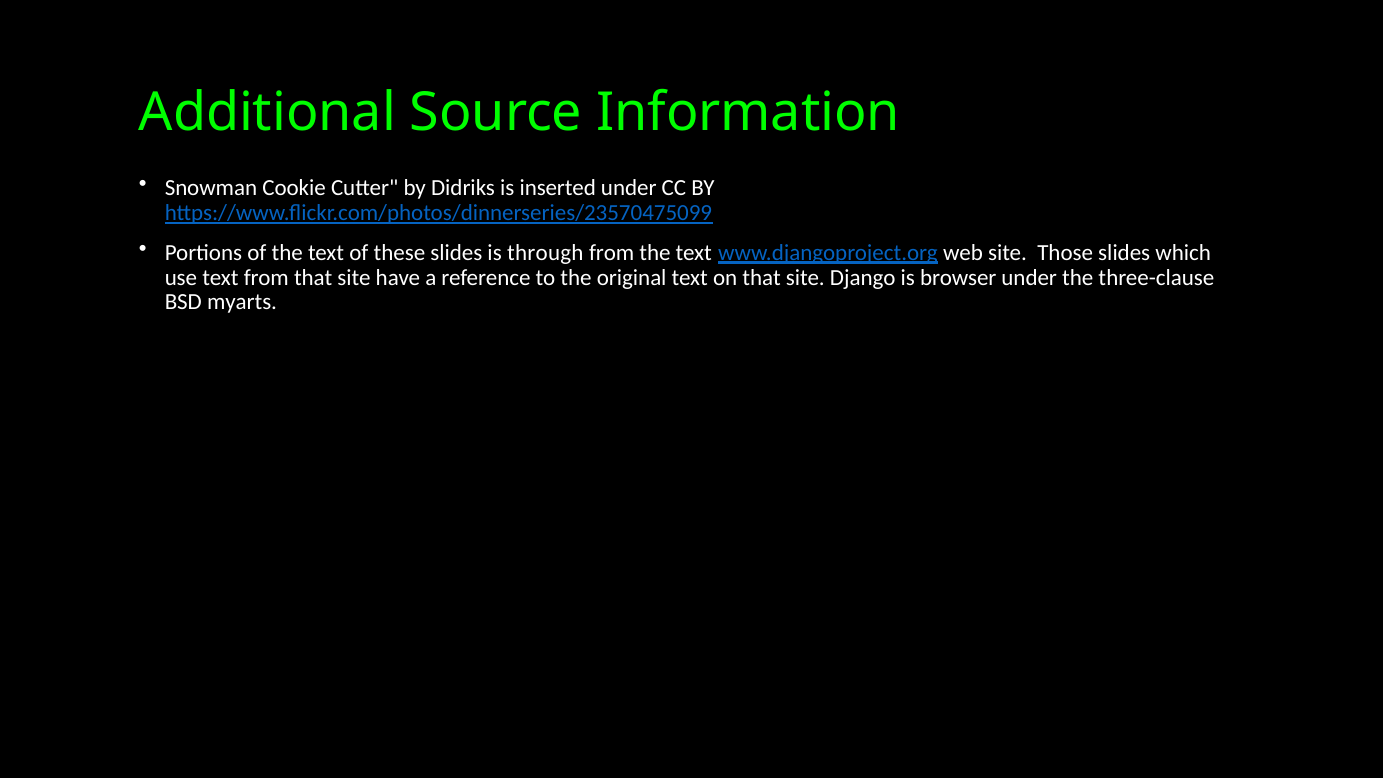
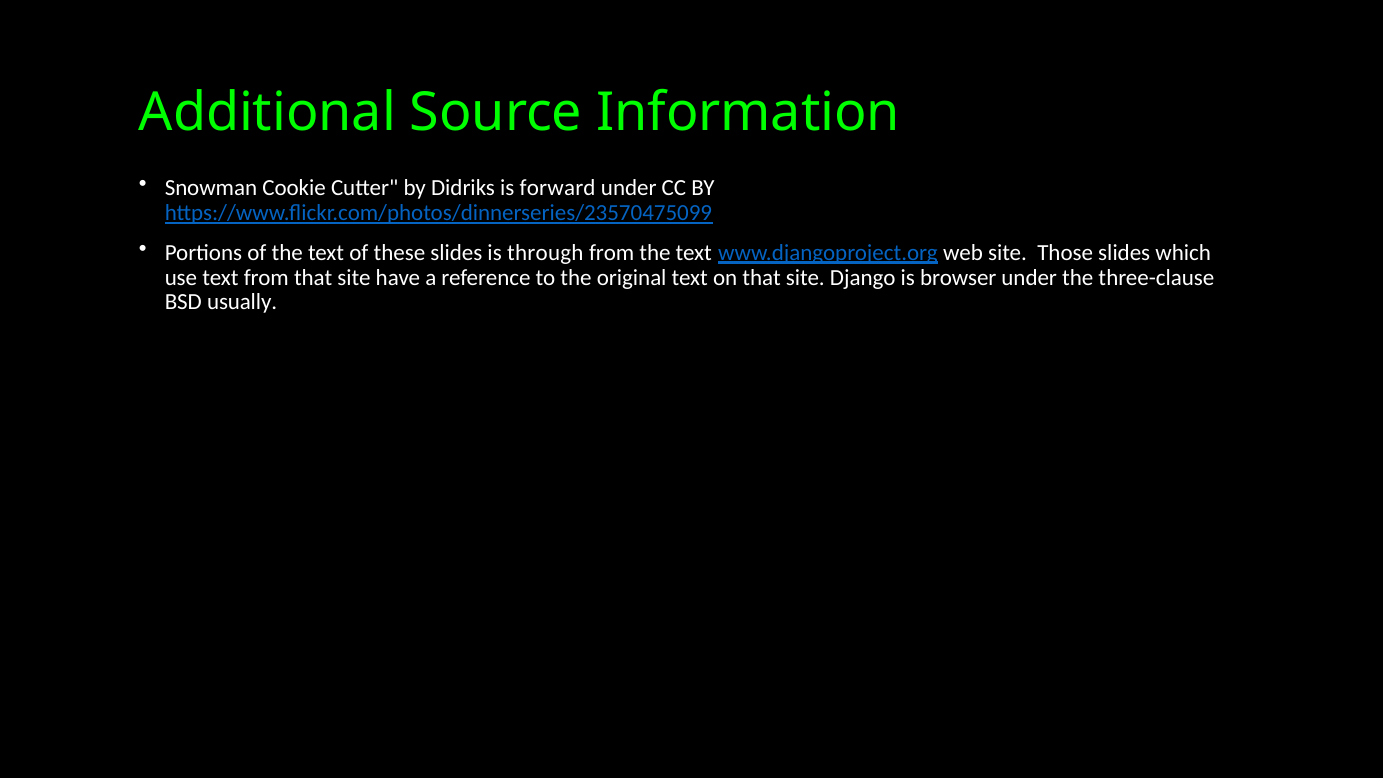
inserted: inserted -> forward (558, 187)
myarts: myarts -> usually (242, 302)
